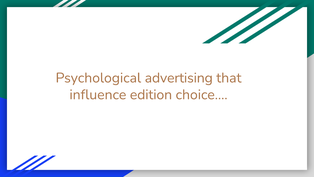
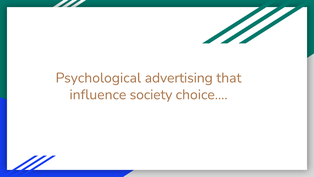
edition: edition -> society (151, 94)
